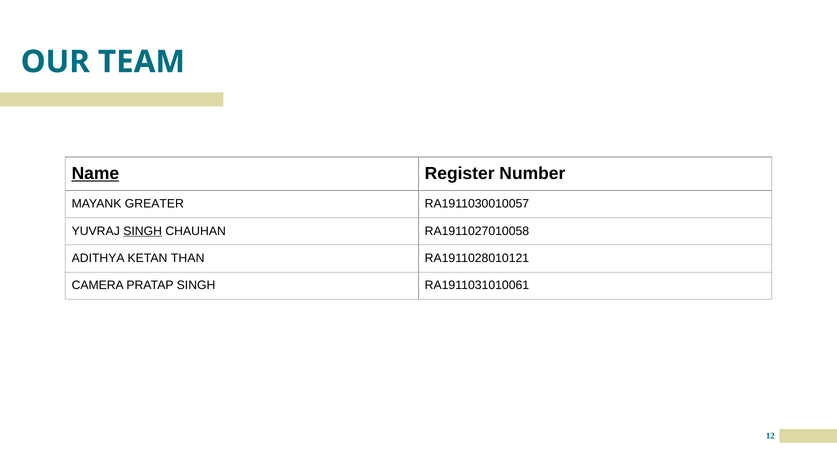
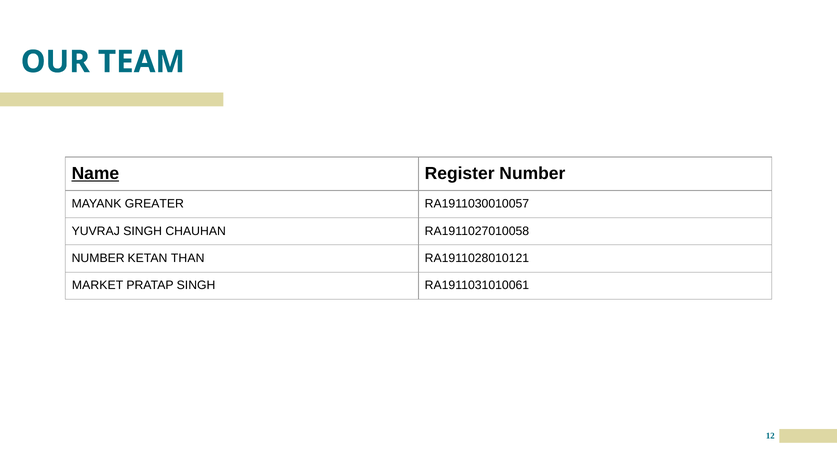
SINGH underline: present -> none (143, 231)
ADITHYA: ADITHYA -> NUMBER (98, 258)
CAMERA: CAMERA -> MARKET (98, 285)
